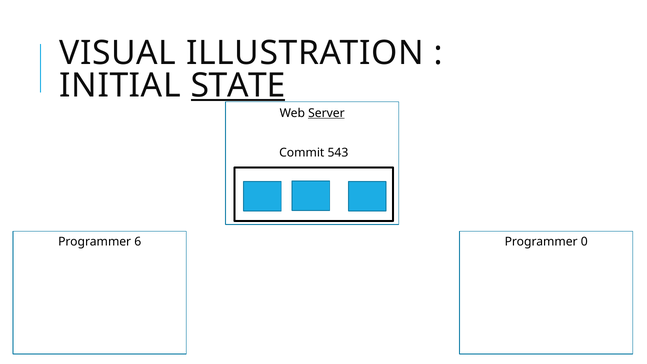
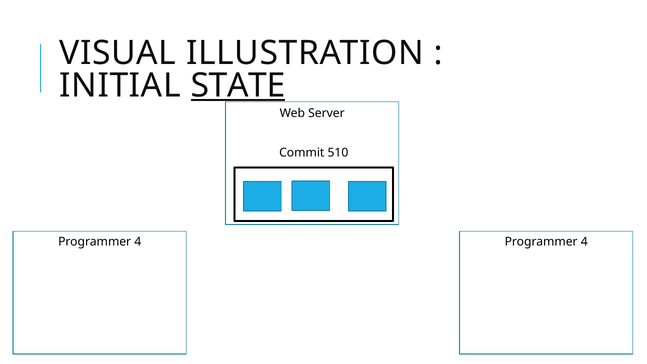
Server underline: present -> none (326, 113)
543: 543 -> 510 (338, 153)
6: 6 -> 4 (138, 242)
0: 0 -> 4 (584, 242)
